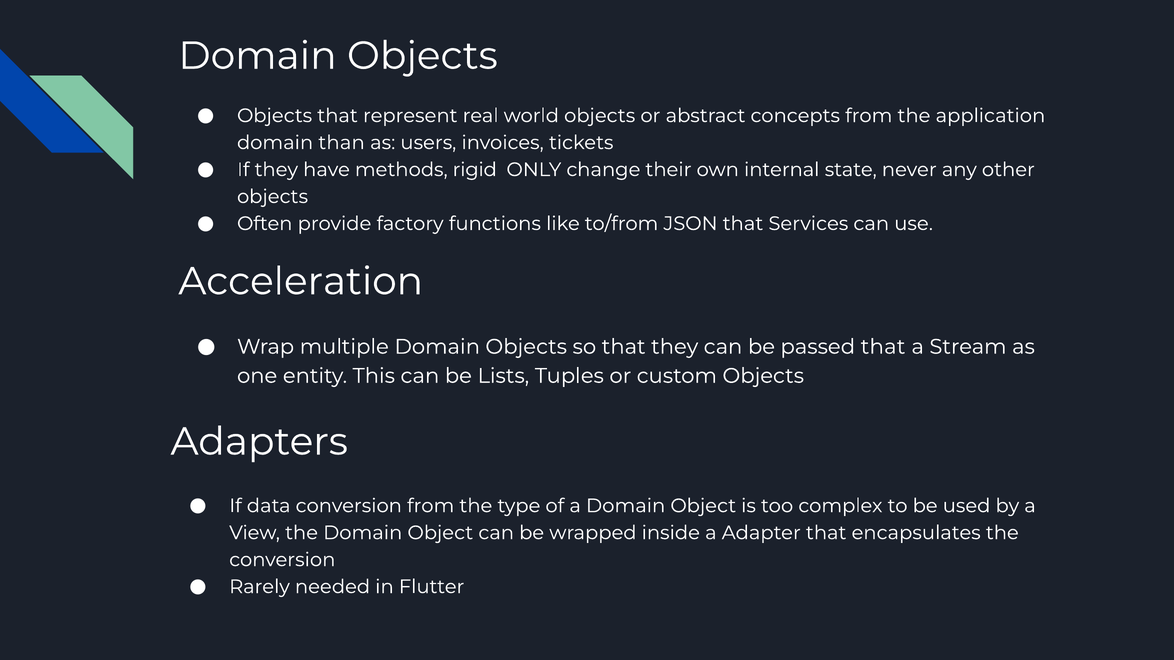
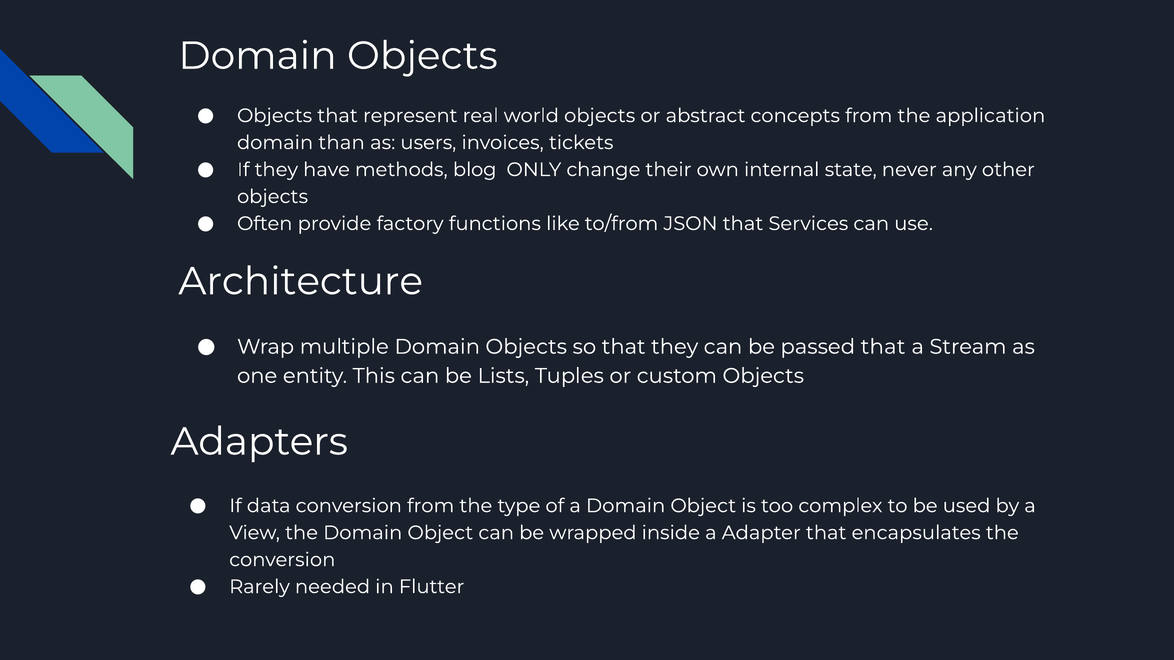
rigid: rigid -> blog (475, 170)
Acceleration: Acceleration -> Architecture (301, 282)
